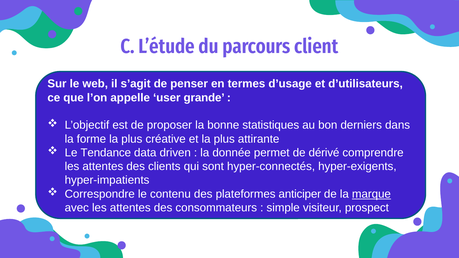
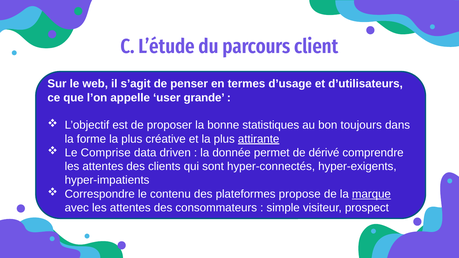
derniers: derniers -> toujours (361, 125)
attirante underline: none -> present (259, 139)
Tendance: Tendance -> Comprise (106, 153)
anticiper: anticiper -> propose (300, 194)
